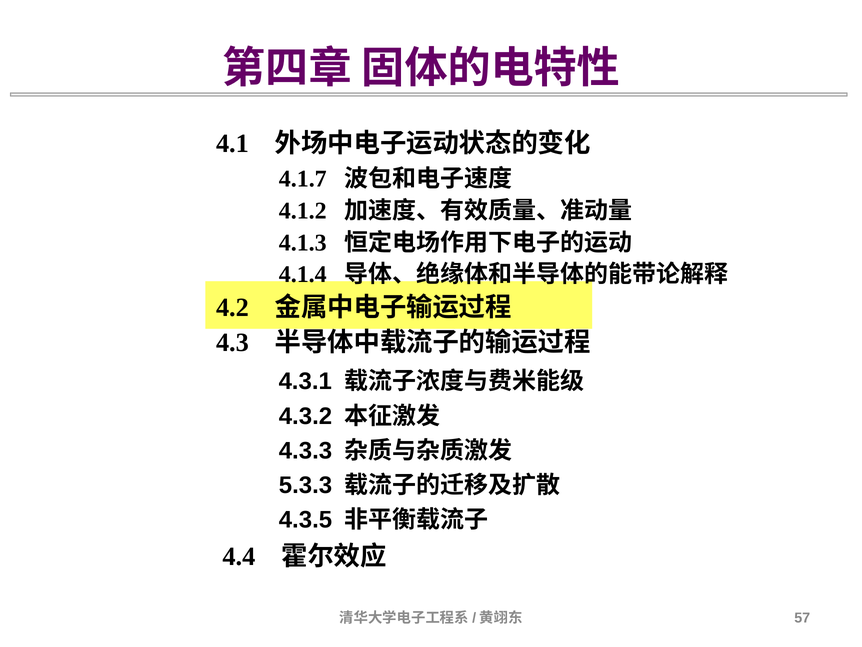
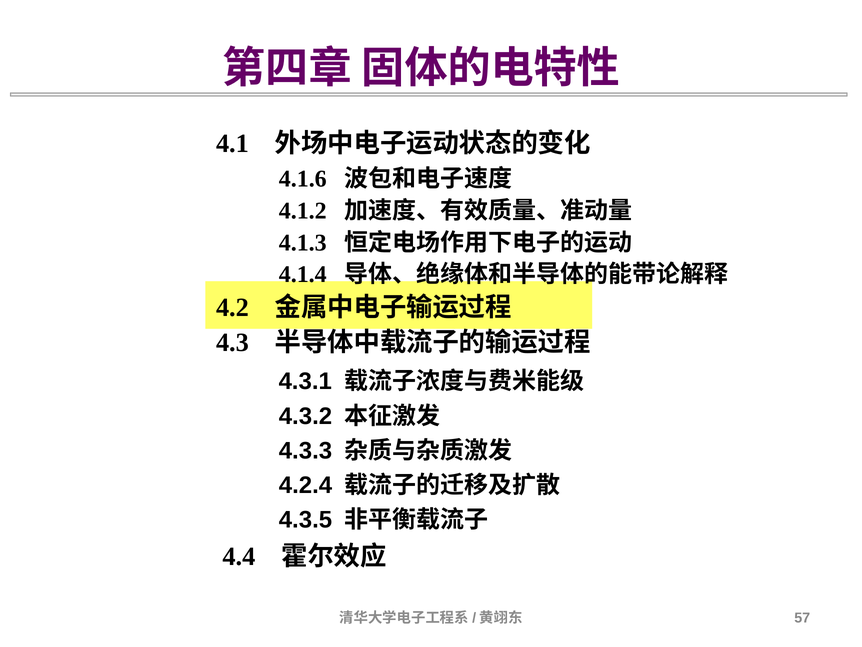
4.1.7: 4.1.7 -> 4.1.6 (303, 179)
5.3.3: 5.3.3 -> 4.2.4 (305, 485)
